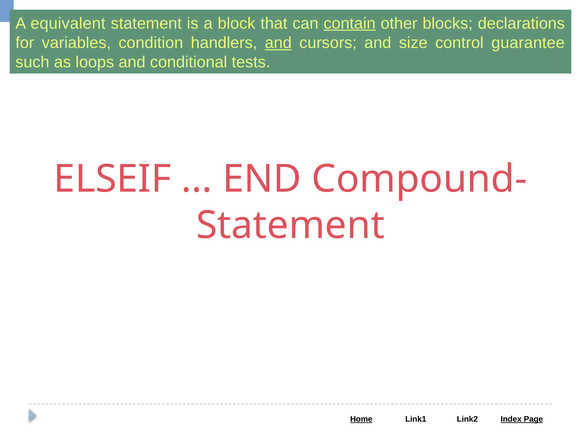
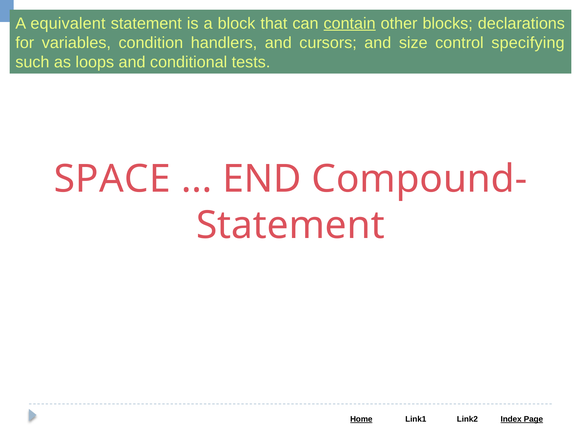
and underline: present -> none (278, 43)
guarantee: guarantee -> specifying (528, 43)
ELSEIF: ELSEIF -> SPACE (112, 179)
